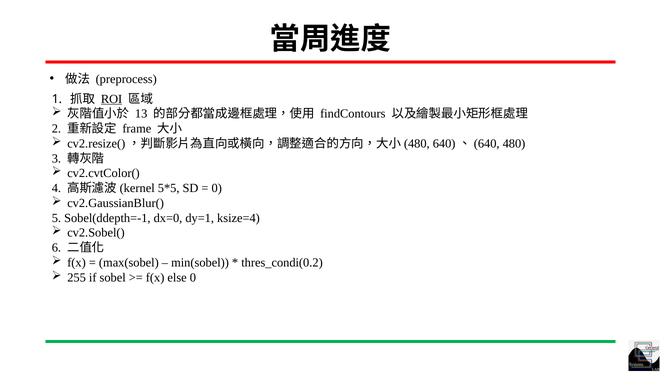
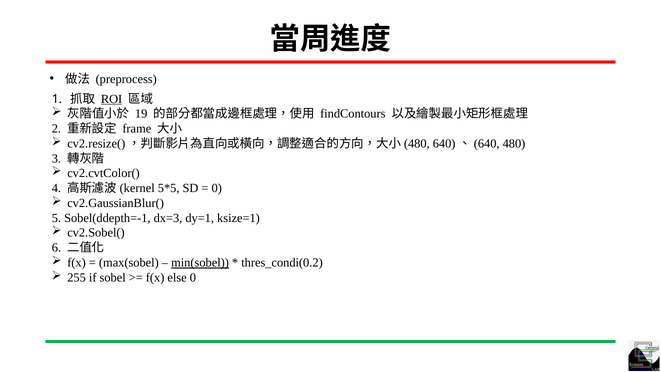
13: 13 -> 19 (141, 114)
dx=0: dx=0 -> dx=3 (168, 218)
ksize=4: ksize=4 -> ksize=1 (238, 218)
min(sobel underline: none -> present (200, 262)
